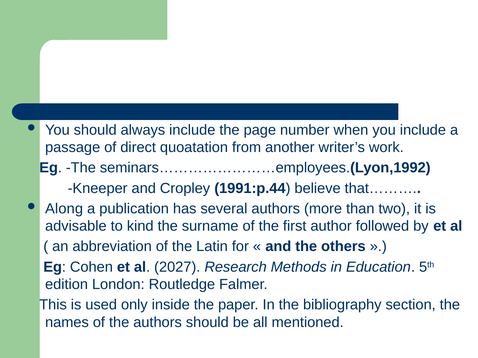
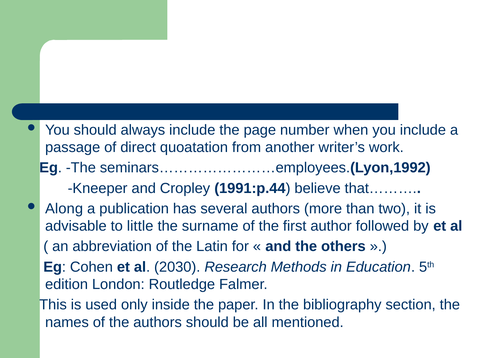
kind: kind -> little (140, 226)
2027: 2027 -> 2030 (177, 267)
